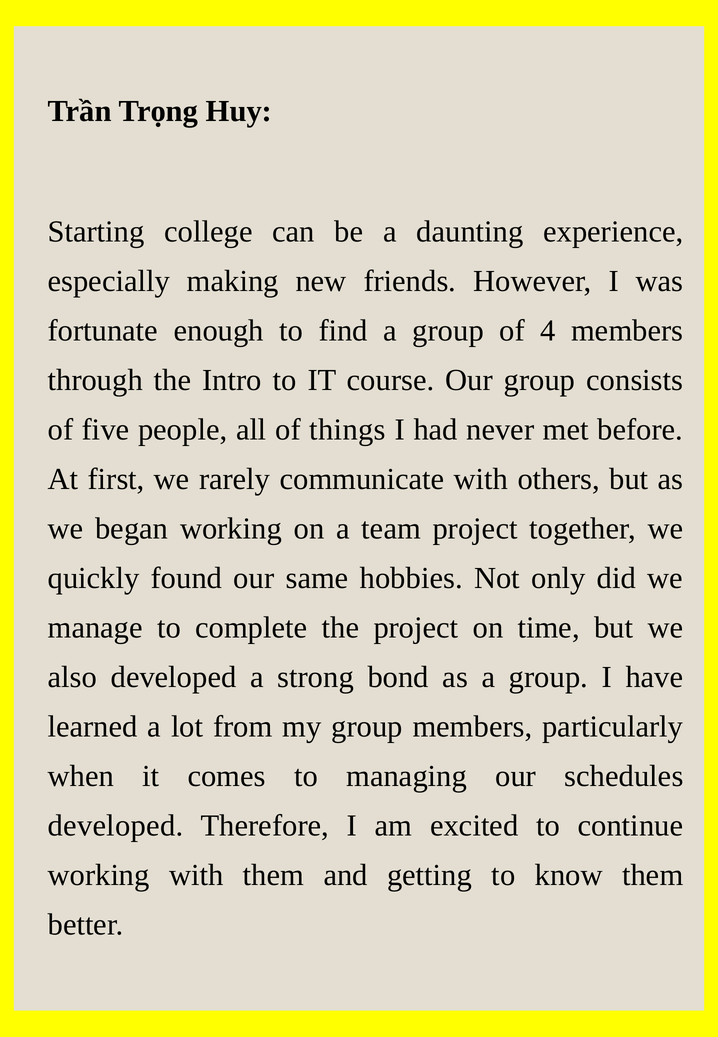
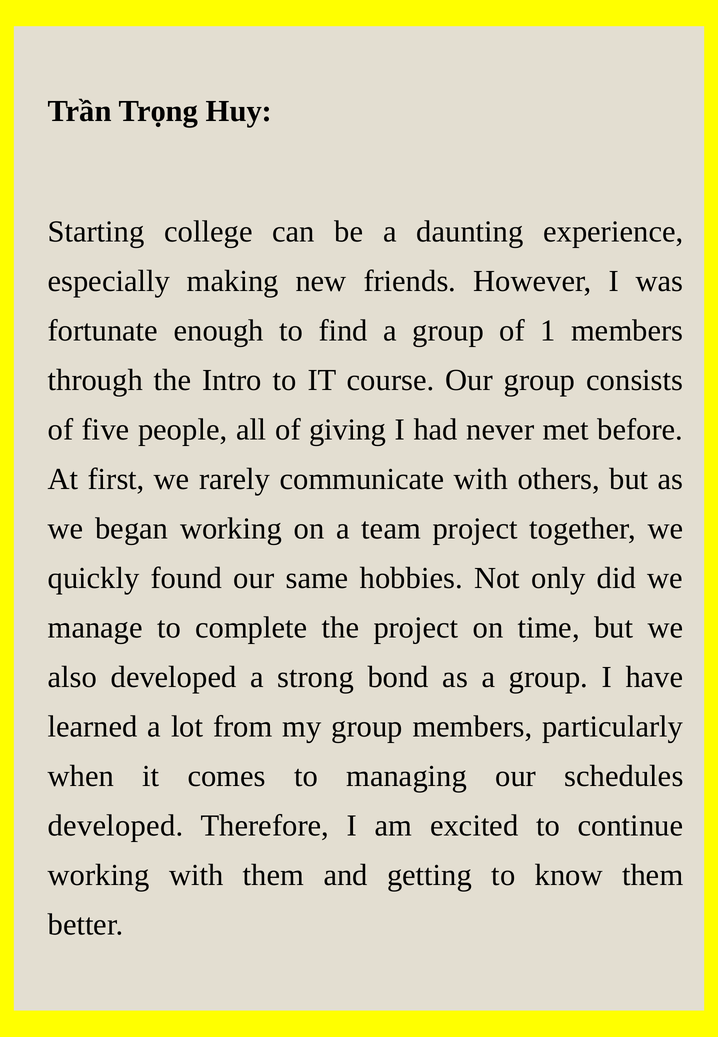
4: 4 -> 1 (548, 331)
things: things -> giving (348, 430)
